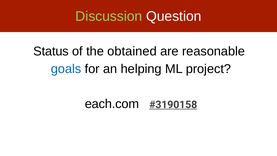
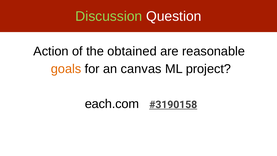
Status: Status -> Action (51, 51)
goals colour: blue -> orange (66, 69)
helping: helping -> canvas (141, 69)
